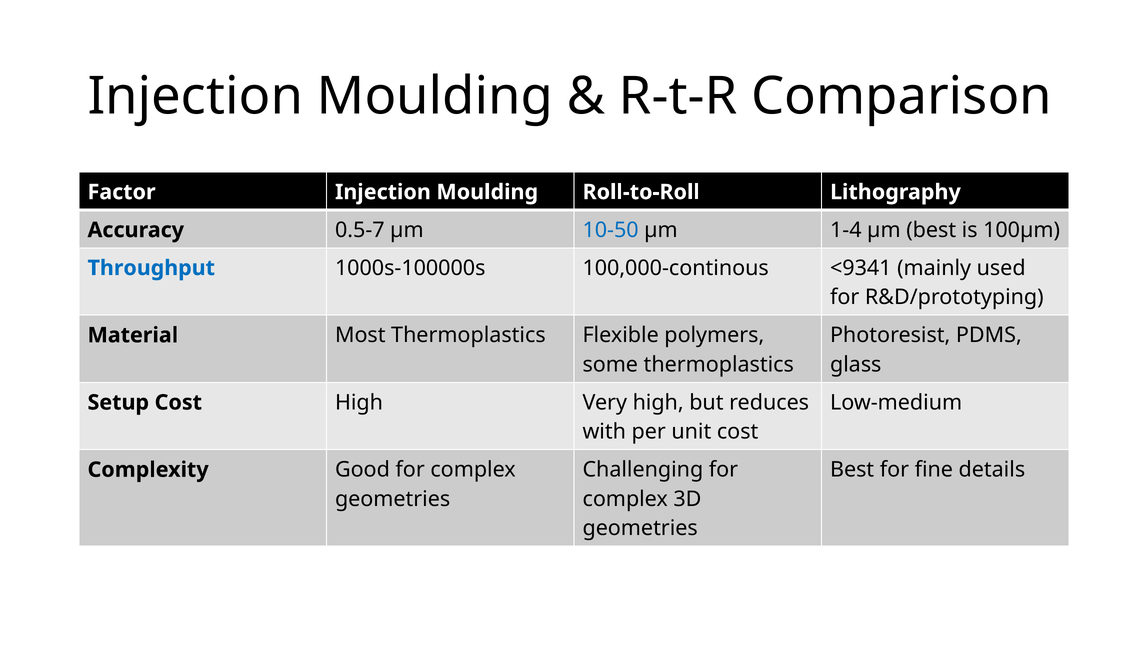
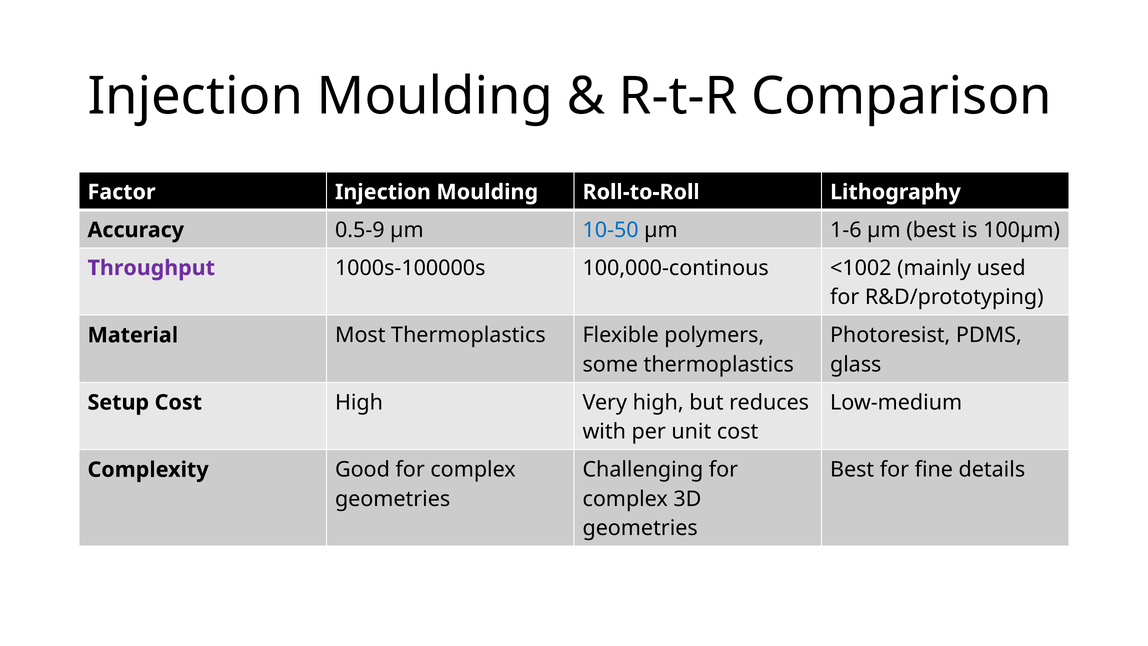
0.5-7: 0.5-7 -> 0.5-9 (360, 230)
1-4: 1-4 -> 1-6 (846, 230)
Throughput colour: blue -> purple (151, 268)
<9341: <9341 -> <1002 (861, 268)
